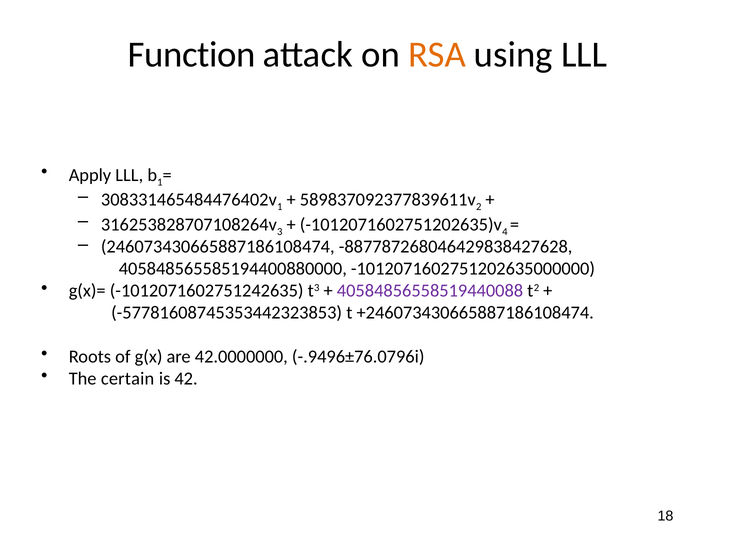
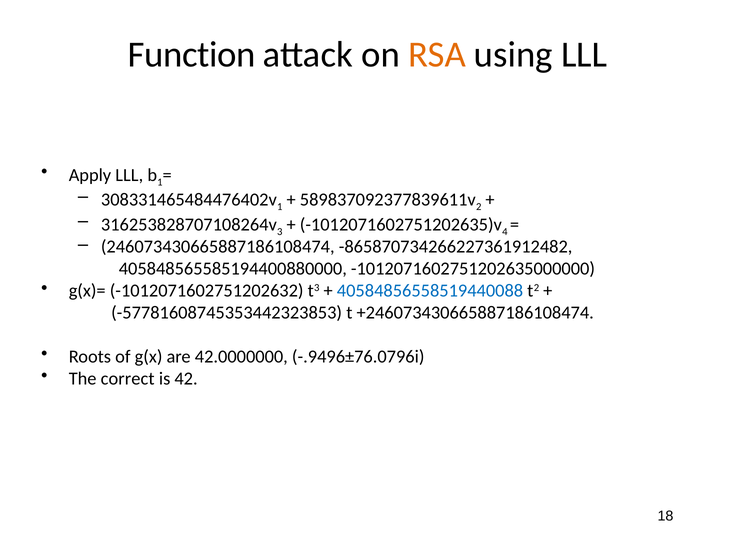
-887787268046429838427628: -887787268046429838427628 -> -865870734266227361912482 (456, 247)
-1012071602751242635: -1012071602751242635 -> -1012071602751202632 (207, 291)
40584856558519440088 colour: purple -> blue (430, 291)
certain: certain -> correct (128, 378)
